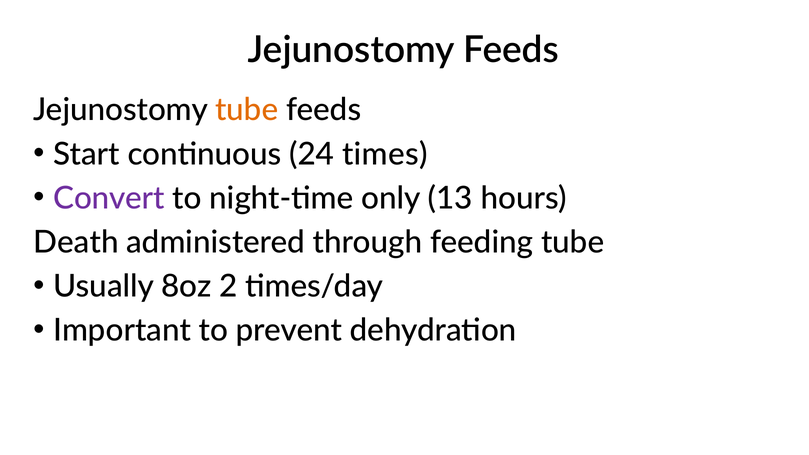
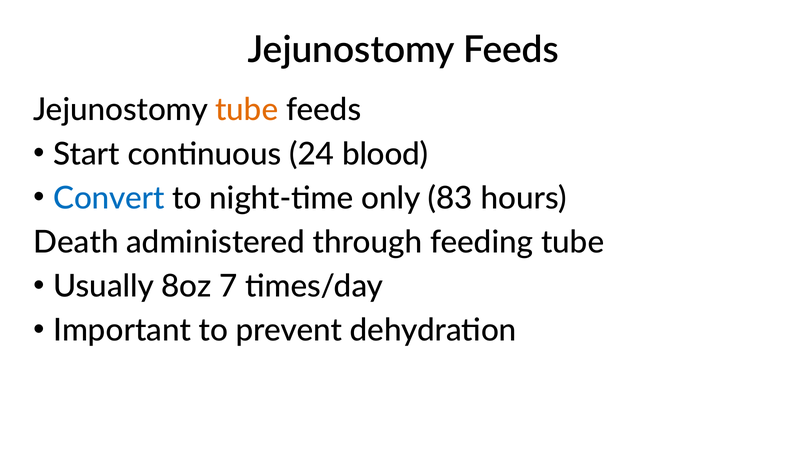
times: times -> blood (385, 154)
Convert colour: purple -> blue (109, 198)
13: 13 -> 83 (450, 198)
2: 2 -> 7 (228, 286)
